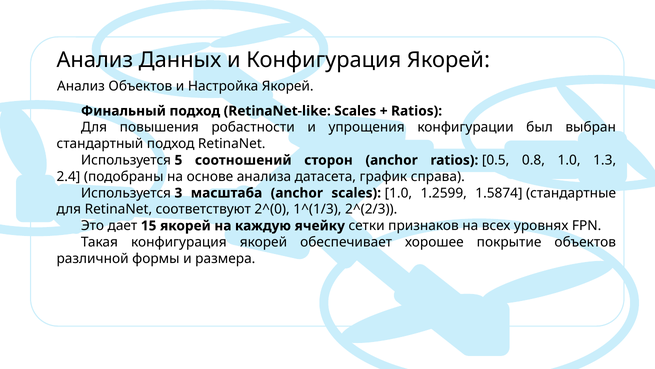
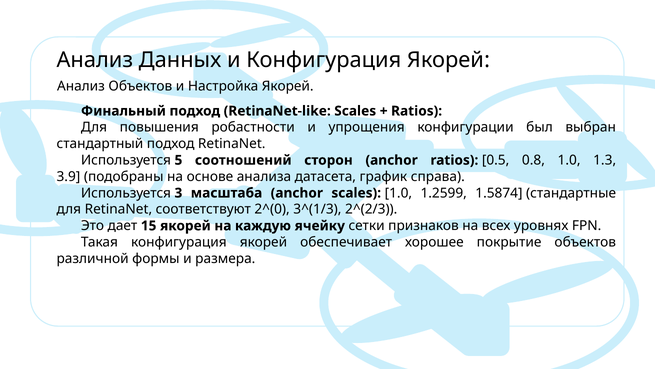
2.4: 2.4 -> 3.9 (68, 176)
1^(1/3: 1^(1/3 -> 3^(1/3 (317, 209)
